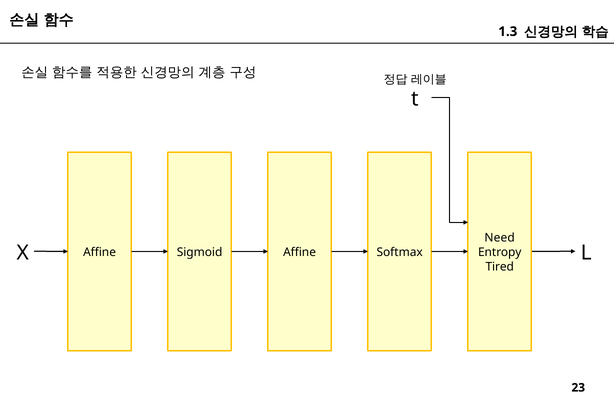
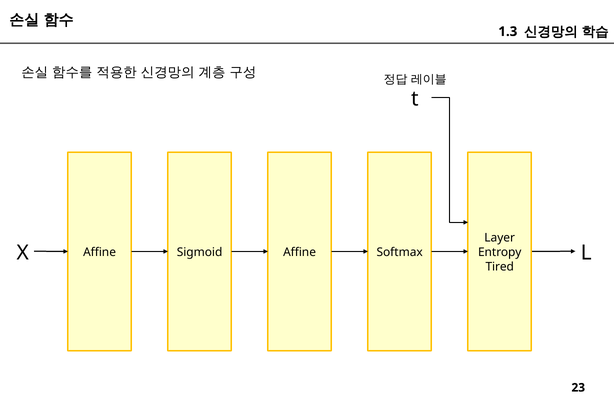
Need: Need -> Layer (500, 237)
